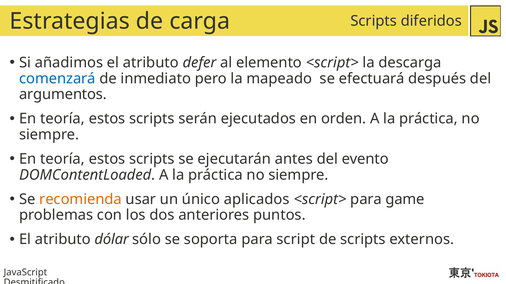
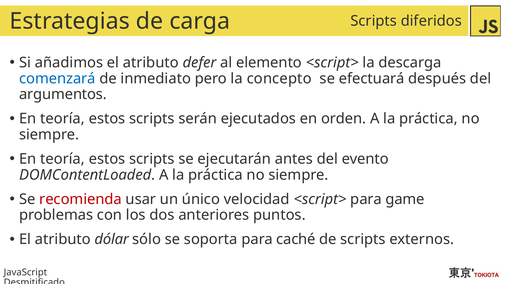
mapeado: mapeado -> concepto (279, 79)
recomienda colour: orange -> red (81, 200)
aplicados: aplicados -> velocidad (257, 200)
script: script -> caché (296, 240)
